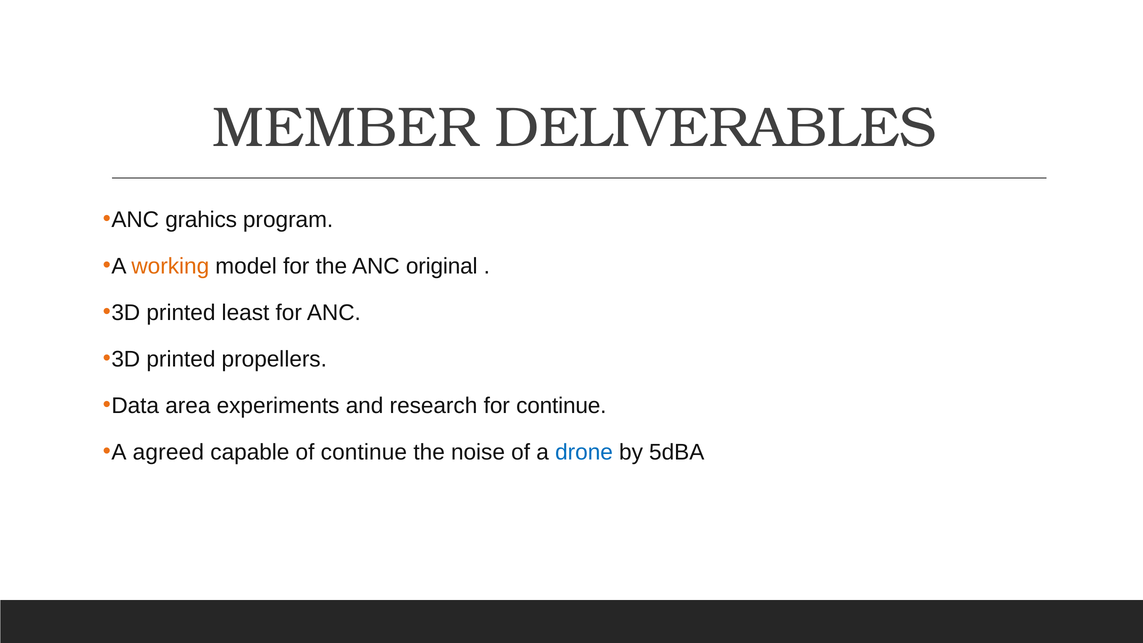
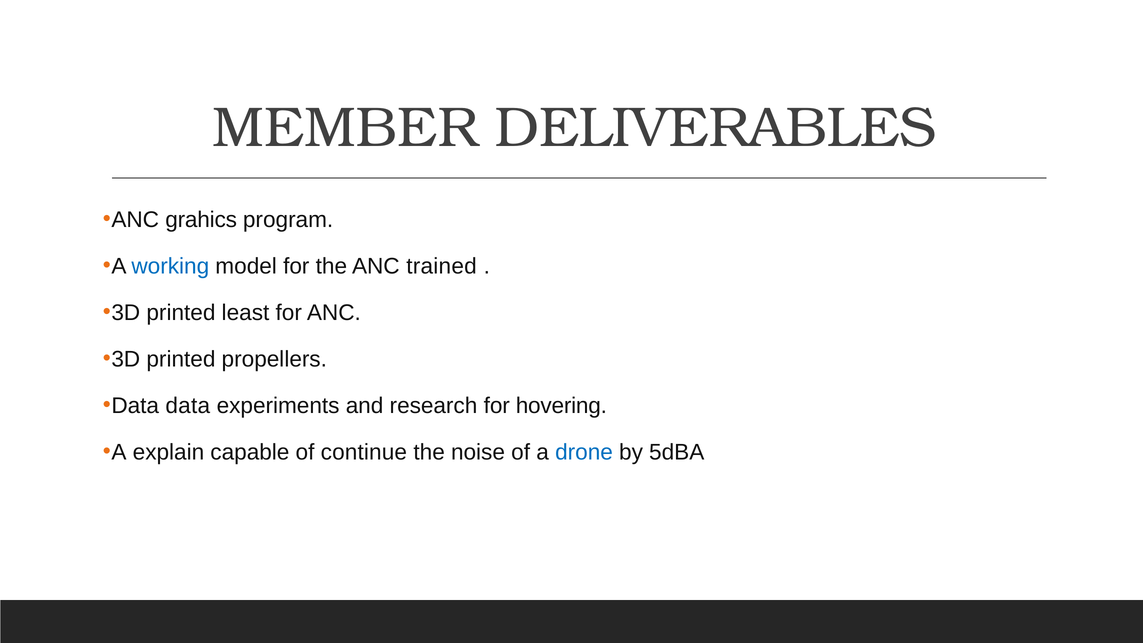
working colour: orange -> blue (170, 266)
original: original -> trained (442, 266)
Data area: area -> data (188, 406)
for continue: continue -> hovering (561, 406)
agreed: agreed -> explain (168, 452)
